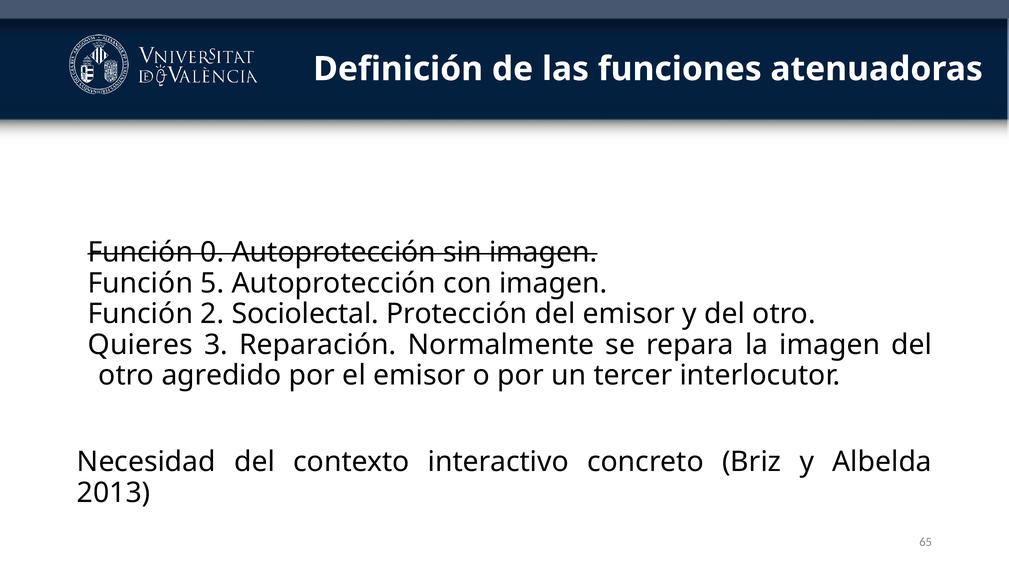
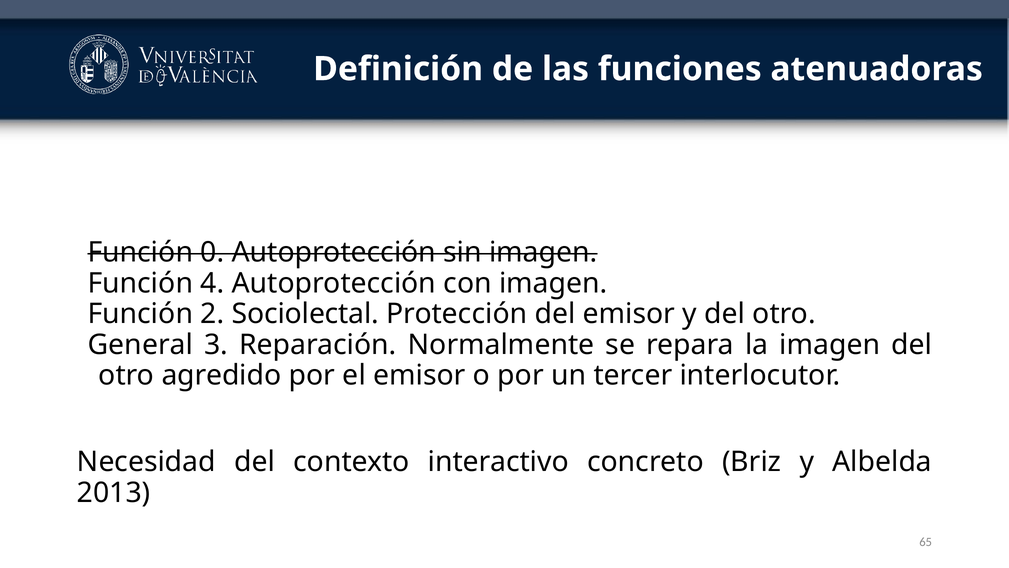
5: 5 -> 4 (212, 283)
Quieres: Quieres -> General (140, 344)
